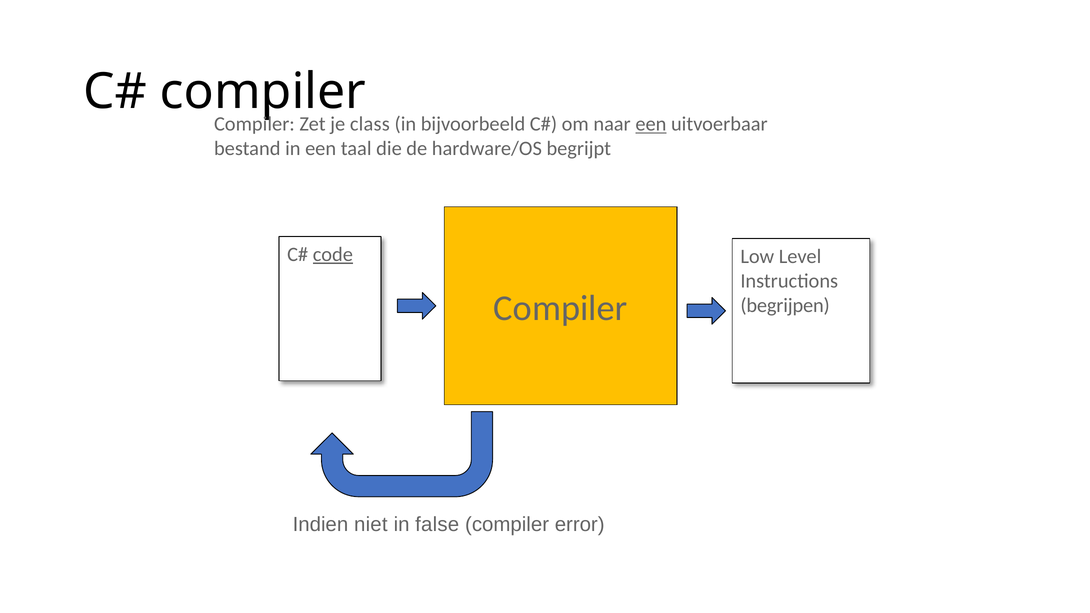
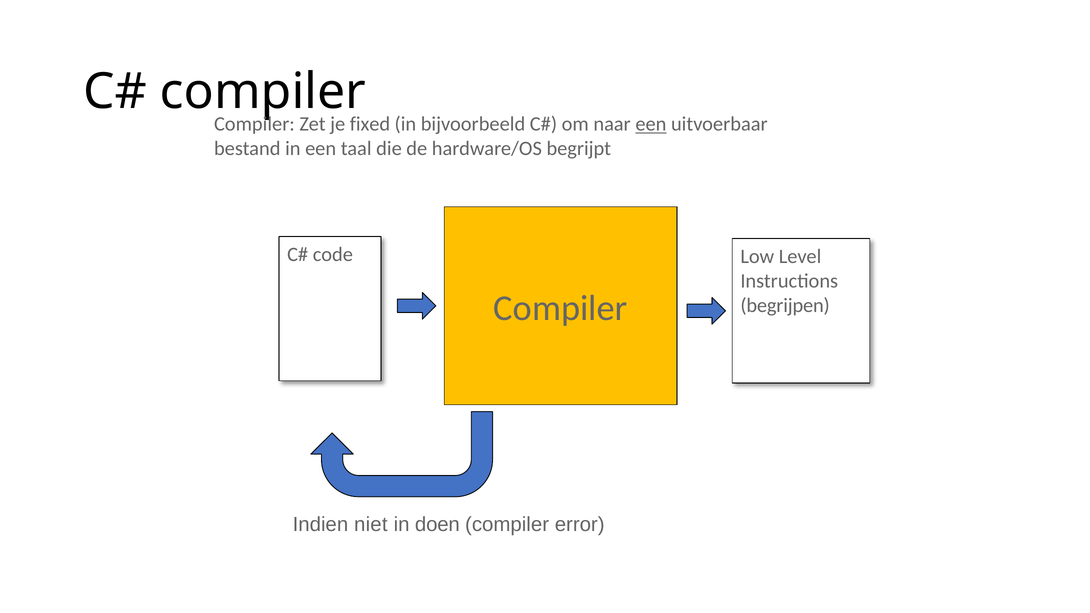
class: class -> fixed (370, 124)
code underline: present -> none (333, 254)
false: false -> doen (437, 525)
